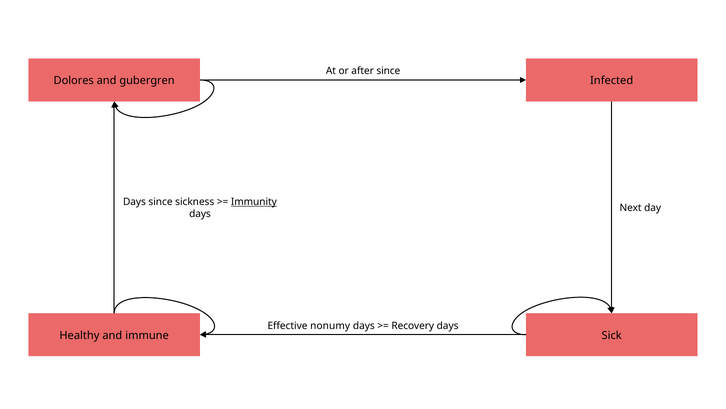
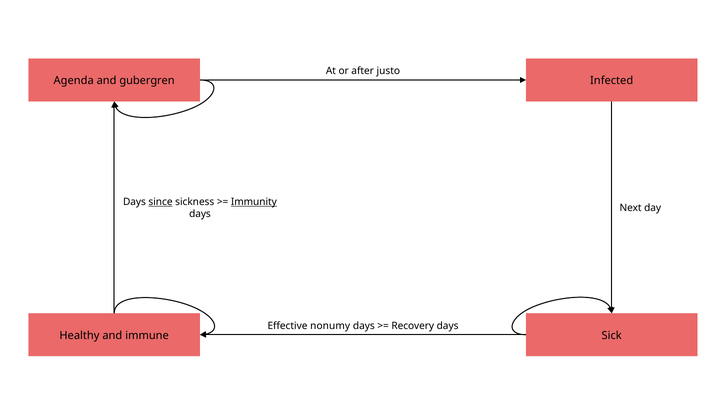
after since: since -> justo (388, 71)
Dolores: Dolores -> Agenda (74, 81)
since underline: none -> present (161, 202)
